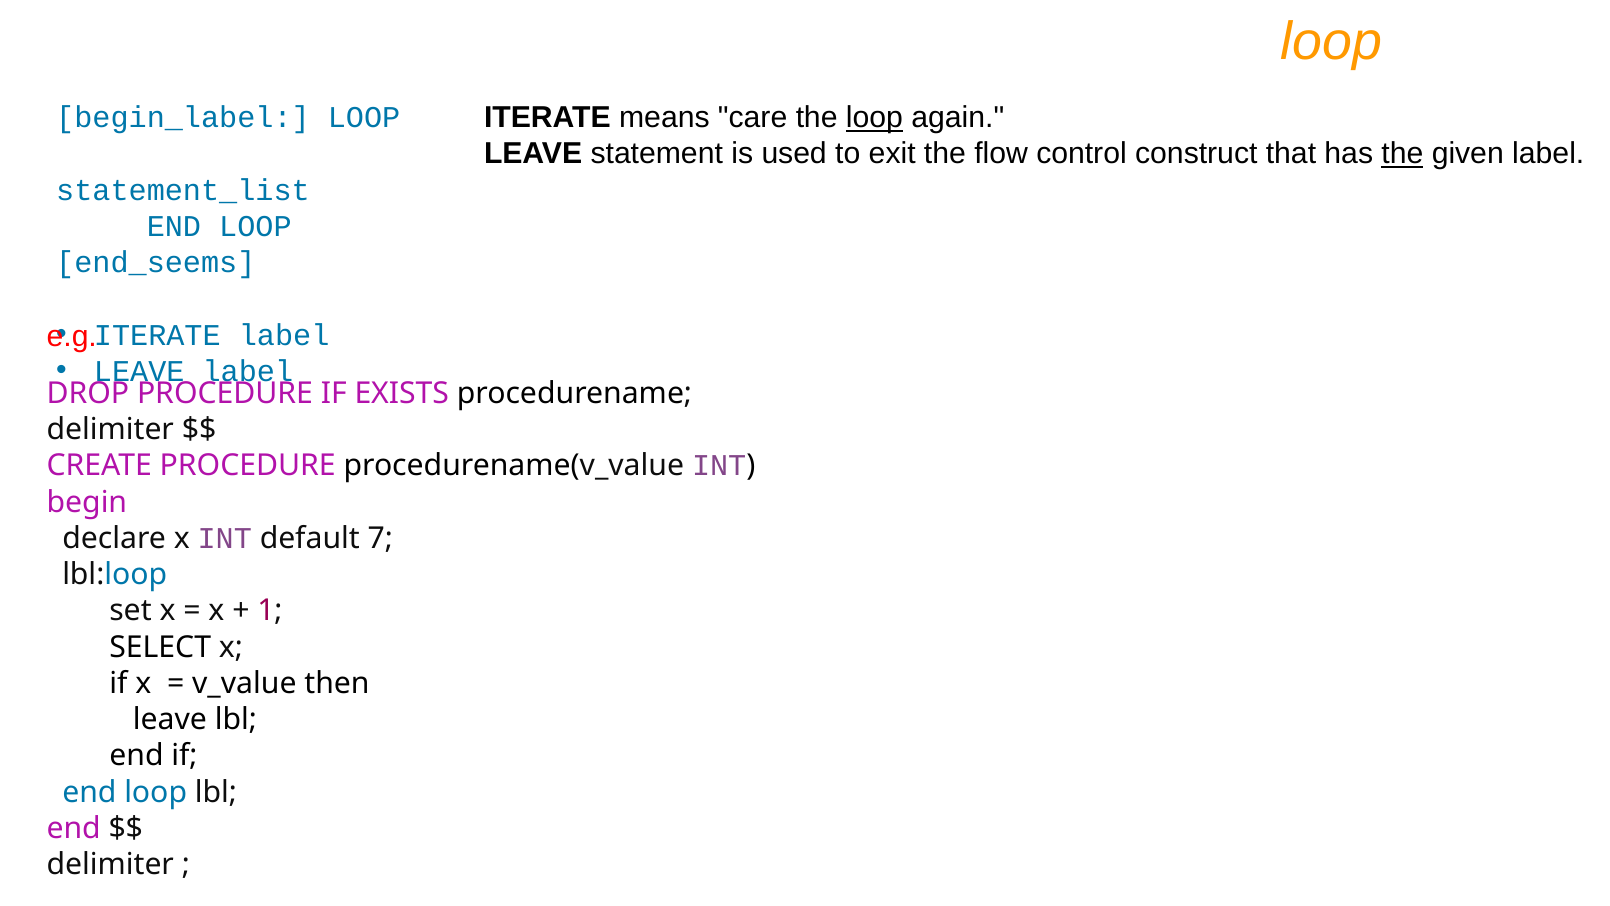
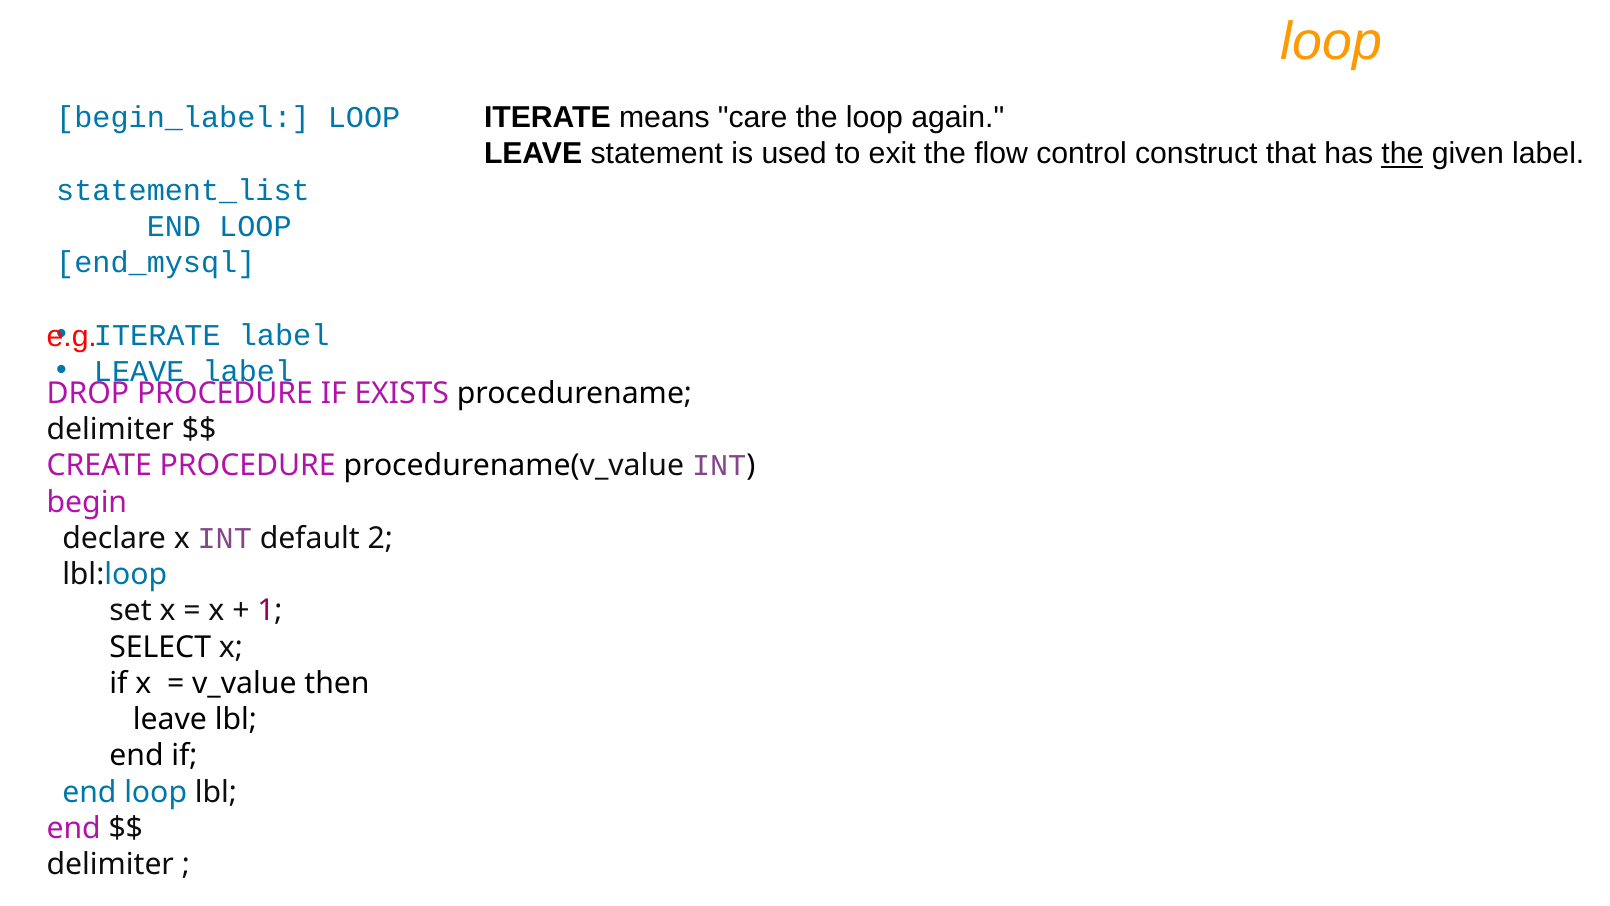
loop underline: present -> none (874, 118)
end_seems: end_seems -> end_mysql (156, 262)
7: 7 -> 2 (380, 538)
